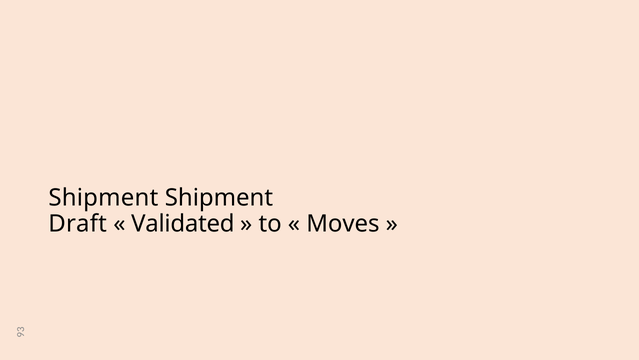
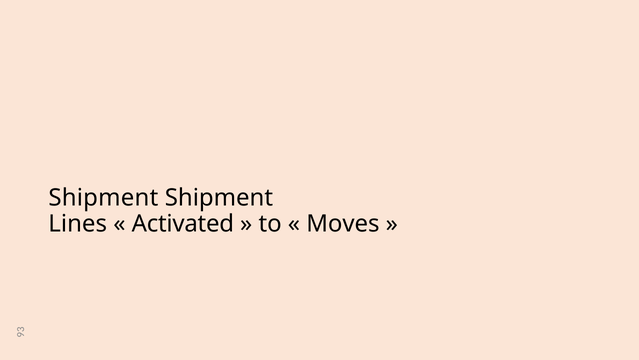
Draft: Draft -> Lines (78, 224)
Validated: Validated -> Activated (183, 224)
